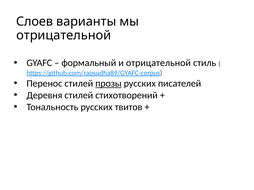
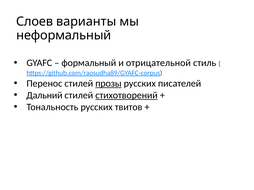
отрицательной: отрицательной -> неформальный (64, 35)
Деревня: Деревня -> Дальний (44, 95)
стихотворений underline: none -> present (126, 95)
